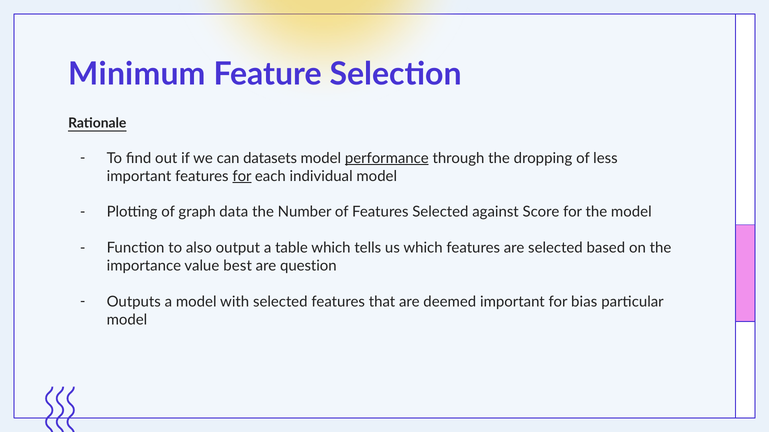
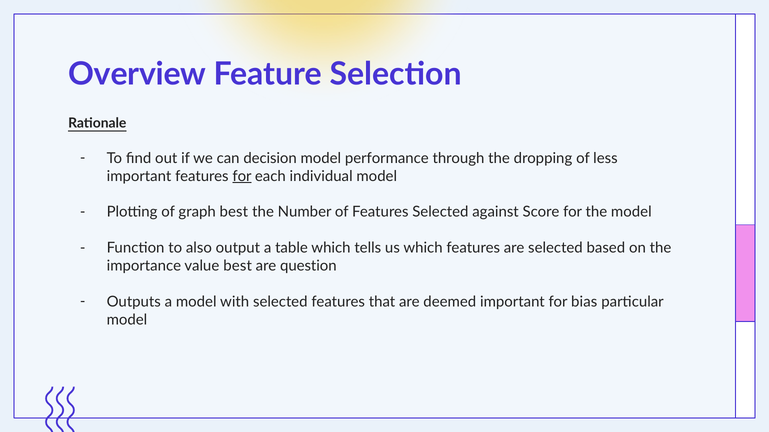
Minimum: Minimum -> Overview (137, 75)
datasets: datasets -> decision (270, 158)
performance underline: present -> none (387, 158)
graph data: data -> best (234, 212)
